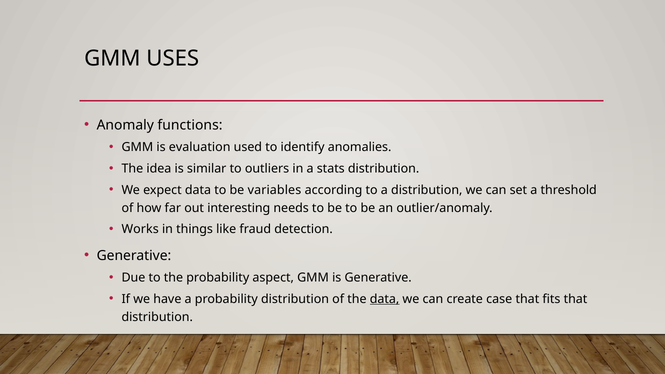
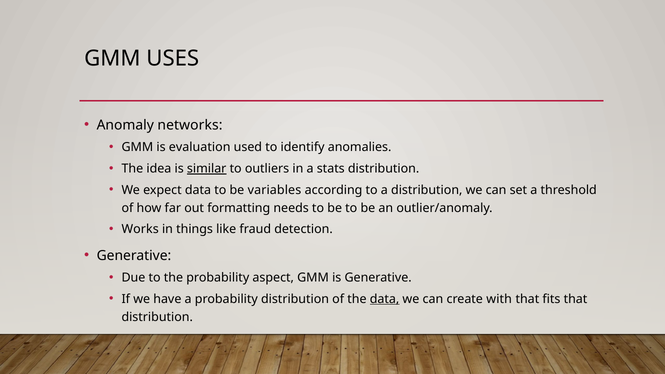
functions: functions -> networks (190, 125)
similar underline: none -> present (207, 169)
interesting: interesting -> formatting (239, 208)
case: case -> with (499, 299)
